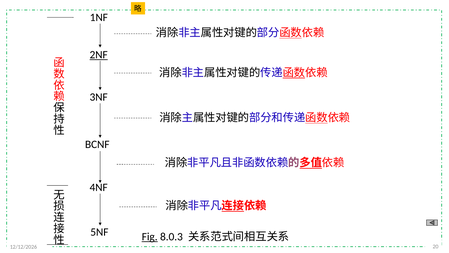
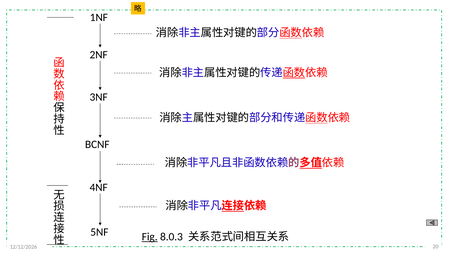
2NF underline: present -> none (99, 55)
